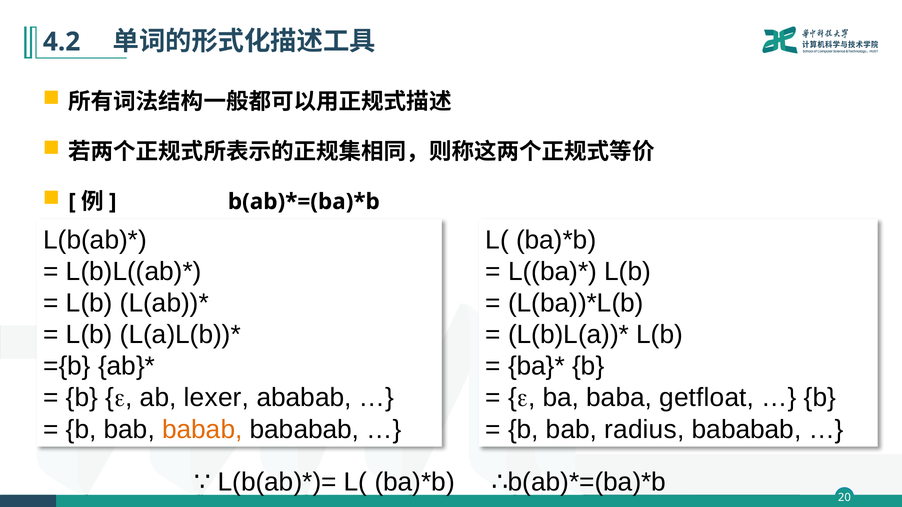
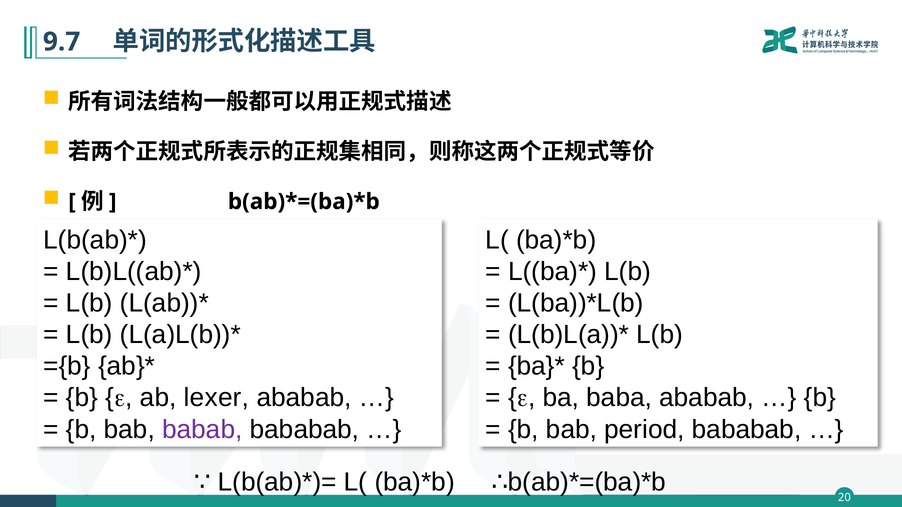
4.2: 4.2 -> 9.7 (62, 42)
baba getfloat: getfloat -> ababab (707, 398)
babab colour: orange -> purple (202, 430)
radius: radius -> period (644, 430)
